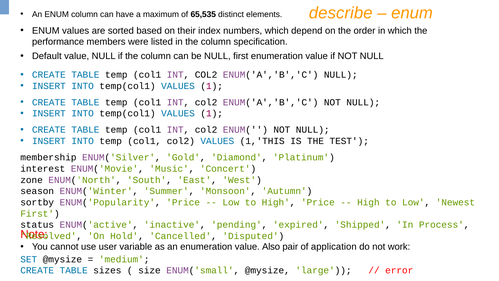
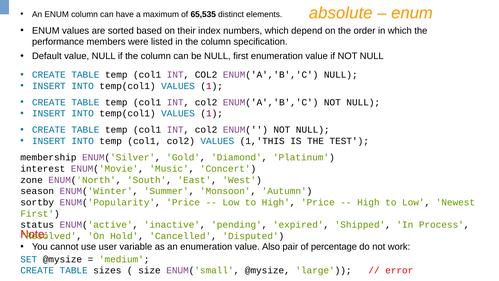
describe: describe -> absolute (341, 13)
application: application -> percentage (334, 247)
